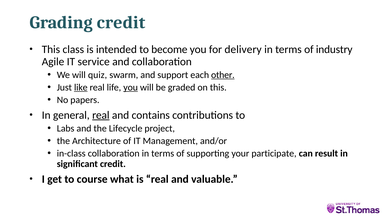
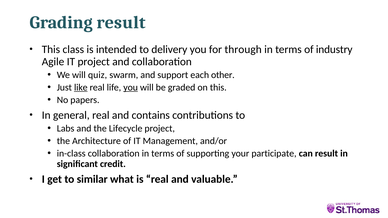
Grading credit: credit -> result (121, 23)
become: become -> delivery (169, 50)
delivery: delivery -> through (243, 50)
IT service: service -> project (94, 62)
other underline: present -> none (223, 75)
real underline: present -> none (101, 115)
course: course -> similar (92, 179)
